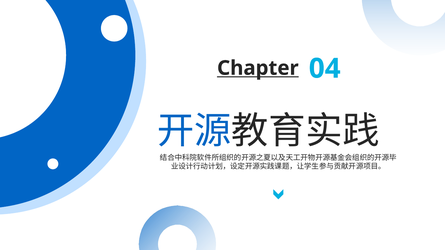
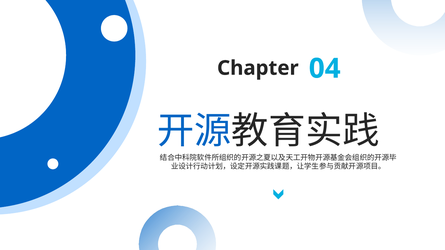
Chapter underline: present -> none (258, 68)
